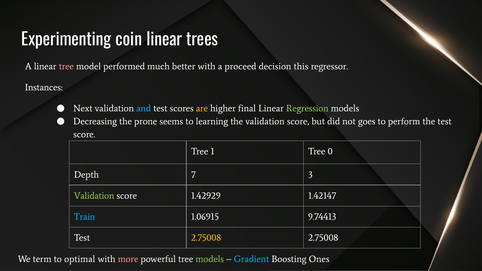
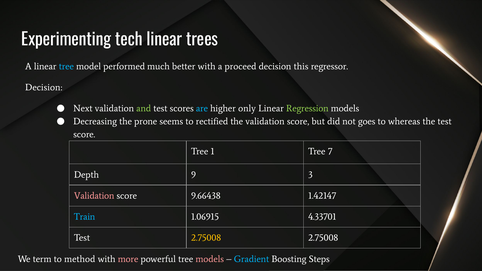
coin: coin -> tech (129, 40)
tree colour: pink -> light blue (66, 66)
Instances: Instances -> Decision (44, 87)
and colour: light blue -> light green (144, 108)
are colour: yellow -> light blue (202, 108)
final: final -> only (247, 108)
learning: learning -> rectified (212, 121)
perform: perform -> whereas (404, 121)
0: 0 -> 7 (330, 152)
7: 7 -> 9 (193, 175)
Validation colour: light green -> pink (94, 196)
1.42929: 1.42929 -> 9.66438 (206, 196)
9.74413: 9.74413 -> 4.33701 (322, 217)
optimal: optimal -> method (80, 259)
models colour: light green -> pink (210, 259)
Ones: Ones -> Steps (319, 259)
